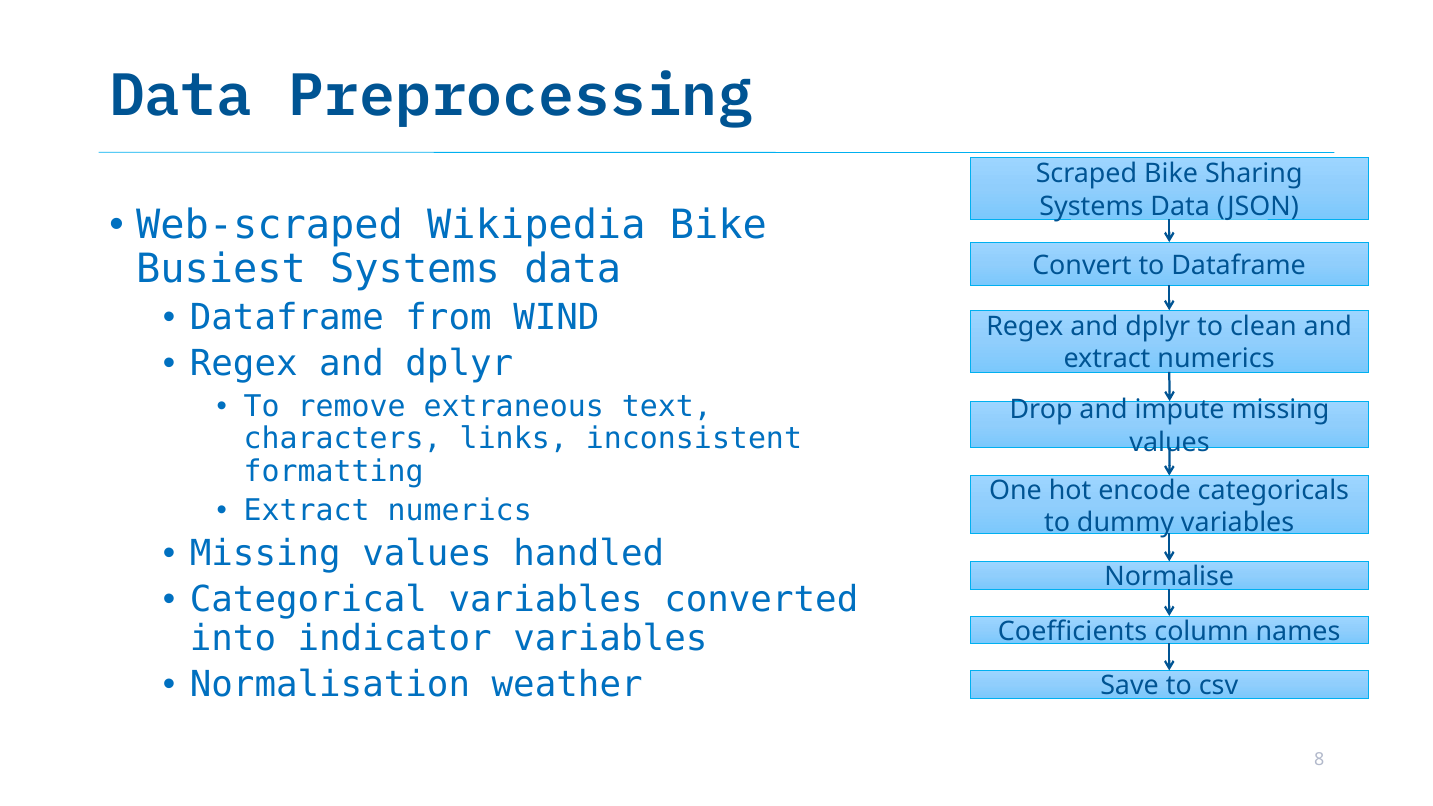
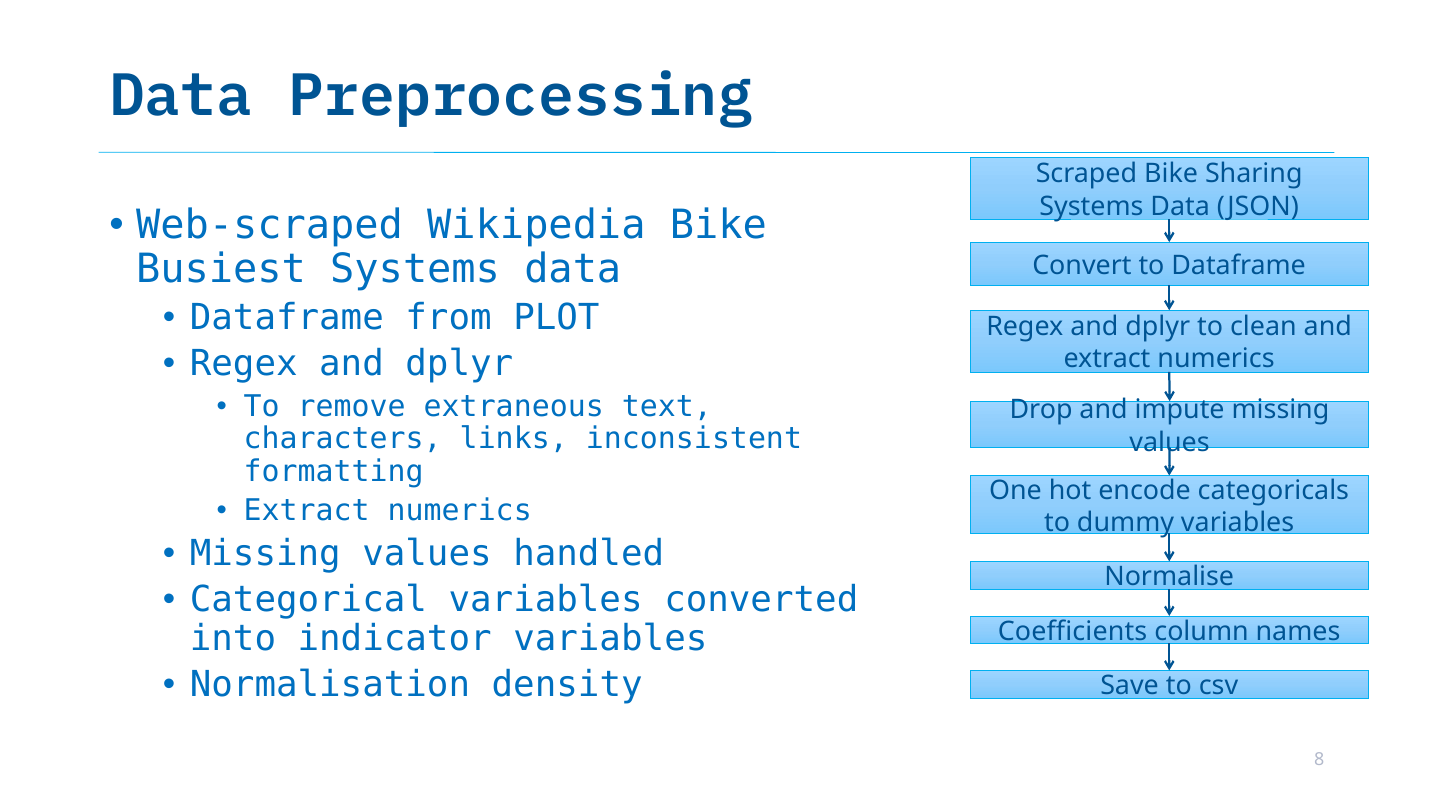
WIND: WIND -> PLOT (556, 318)
weather: weather -> density (567, 685)
